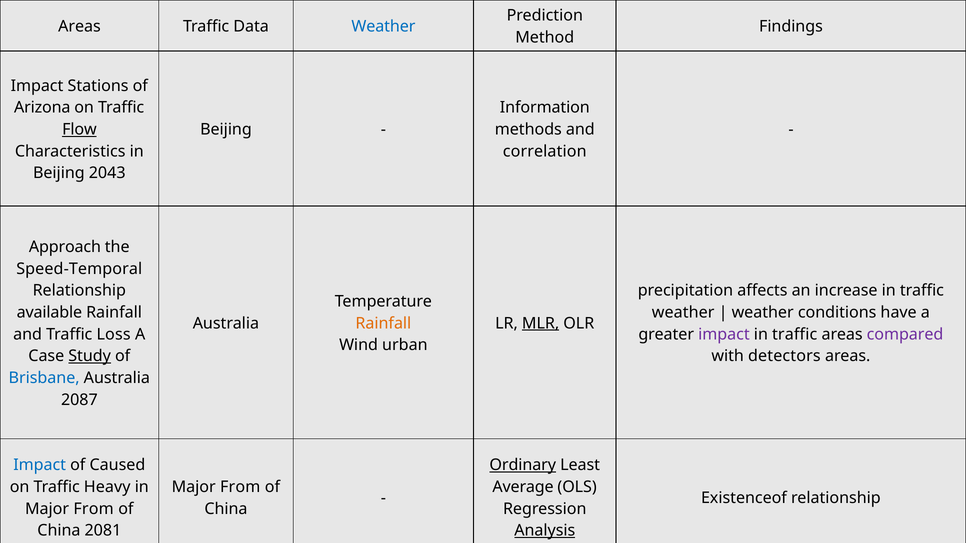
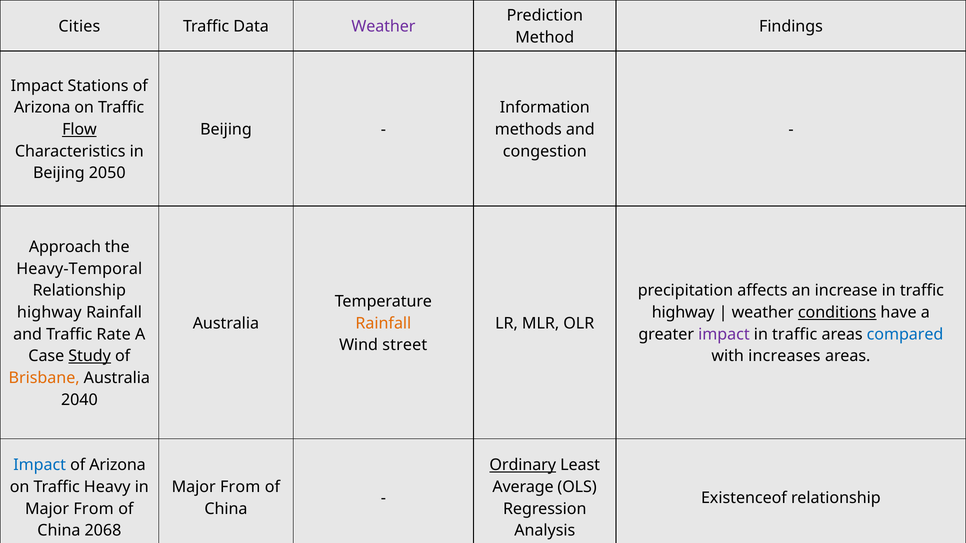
Areas: Areas -> Cities (79, 26)
Weather colour: blue -> purple (383, 26)
correlation: correlation -> congestion (545, 151)
2043: 2043 -> 2050 (107, 173)
Speed-Temporal: Speed-Temporal -> Heavy-Temporal (79, 269)
available: available -> highway (49, 313)
weather: weather -> highway (683, 313)
conditions underline: none -> present (837, 313)
MLR underline: present -> none (541, 324)
Loss: Loss -> Rate (114, 334)
compared colour: purple -> blue (905, 334)
urban: urban -> street (405, 345)
detectors: detectors -> increases (784, 356)
Brisbane colour: blue -> orange (44, 378)
2087: 2087 -> 2040 (79, 400)
Caused: Caused -> Arizona (118, 465)
2081: 2081 -> 2068 (103, 531)
Analysis underline: present -> none (545, 531)
